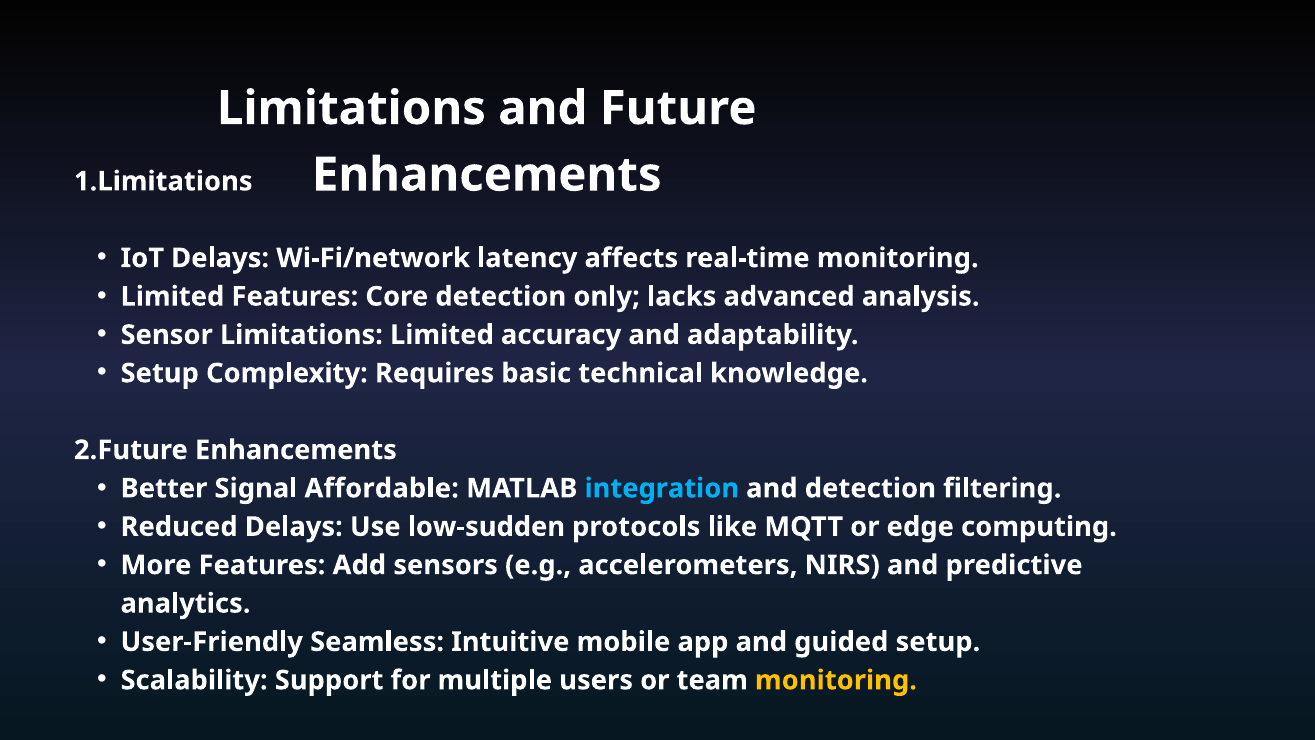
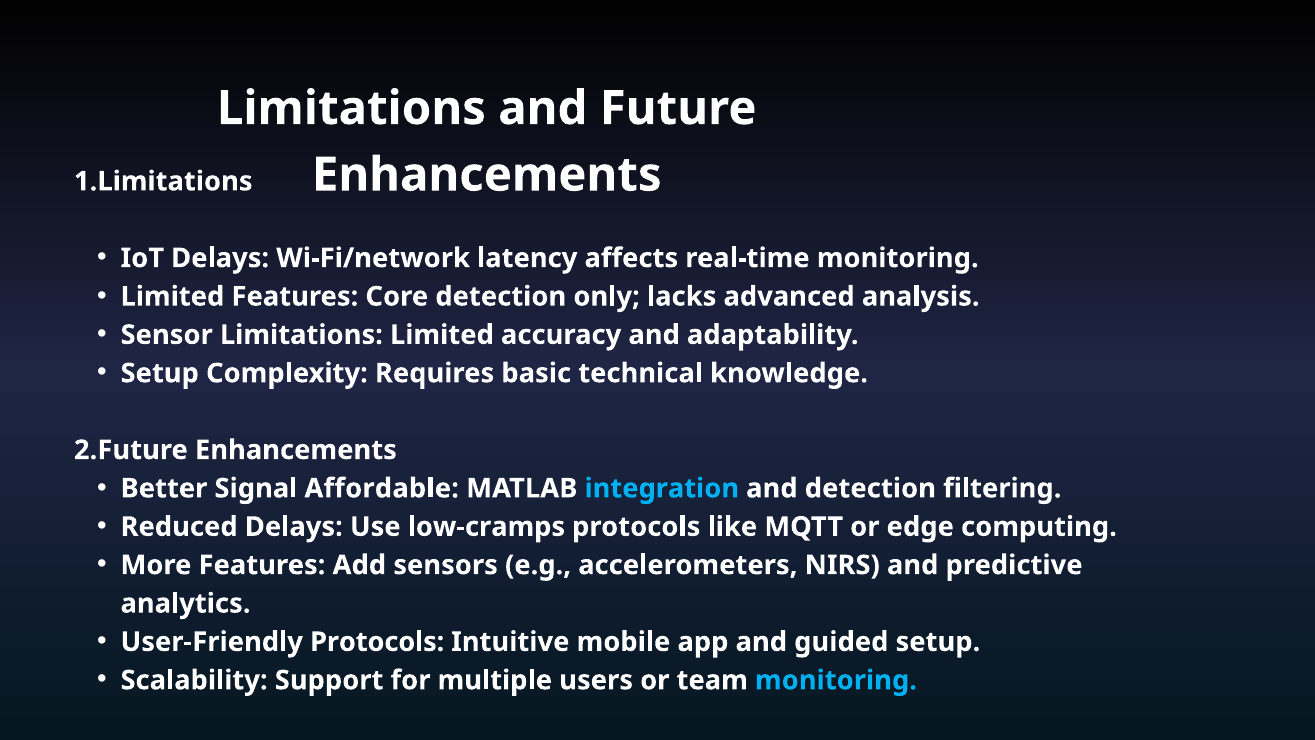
low-sudden: low-sudden -> low-cramps (486, 527)
User-Friendly Seamless: Seamless -> Protocols (377, 642)
monitoring colour: yellow -> light blue (836, 680)
